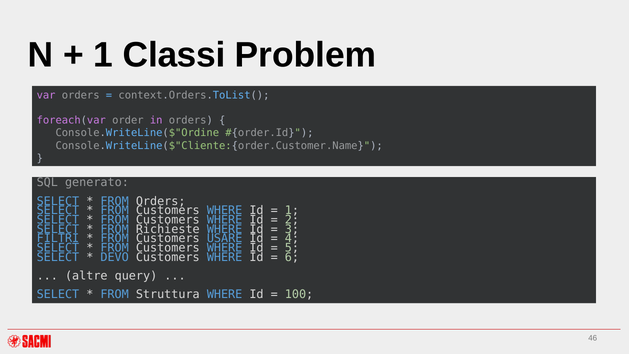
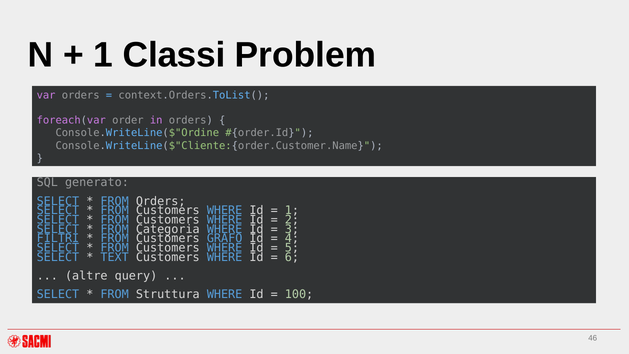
Richieste: Richieste -> Categoria (168, 229)
USARE: USARE -> GRAFO (225, 238)
DEVO: DEVO -> TEXT (115, 257)
